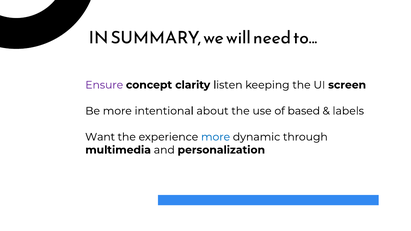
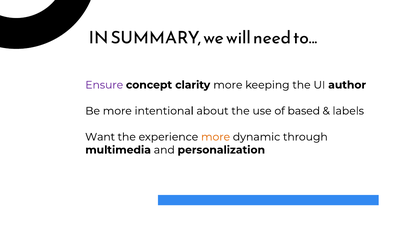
clarity listen: listen -> more (228, 85)
screen: screen -> author (347, 85)
more colour: blue -> orange (216, 137)
